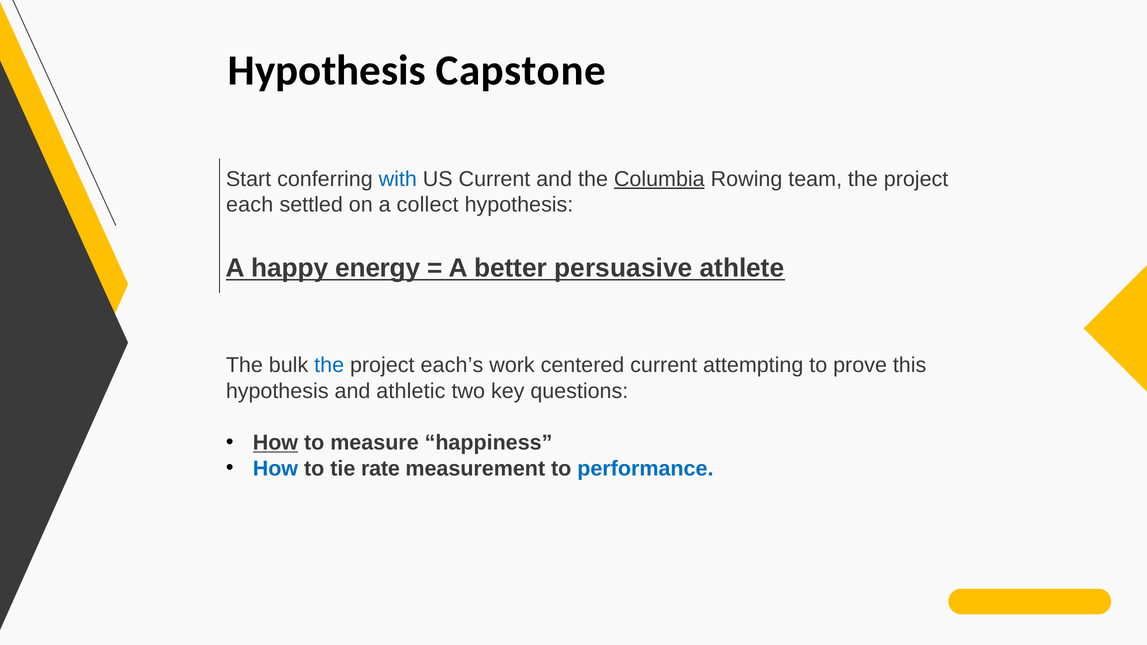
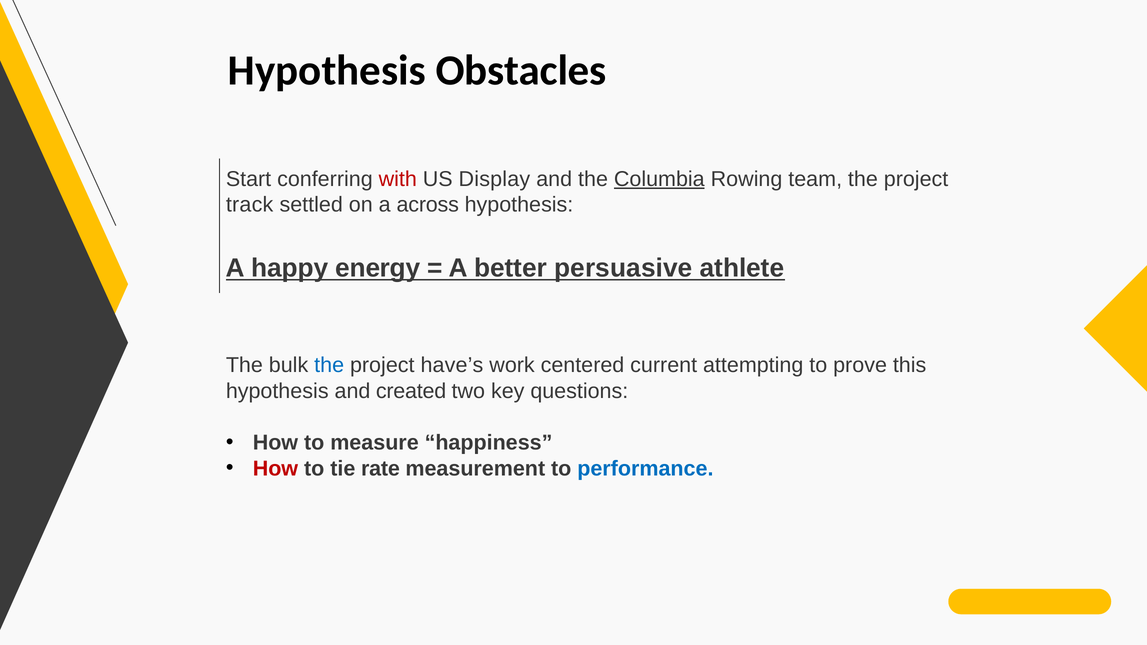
Capstone: Capstone -> Obstacles (521, 71)
with colour: blue -> red (398, 179)
US Current: Current -> Display (494, 179)
each: each -> track (250, 205)
collect: collect -> across (428, 205)
each’s: each’s -> have’s (452, 365)
athletic: athletic -> created (411, 391)
How underline: present -> none (275, 443)
How colour: blue -> red (275, 469)
